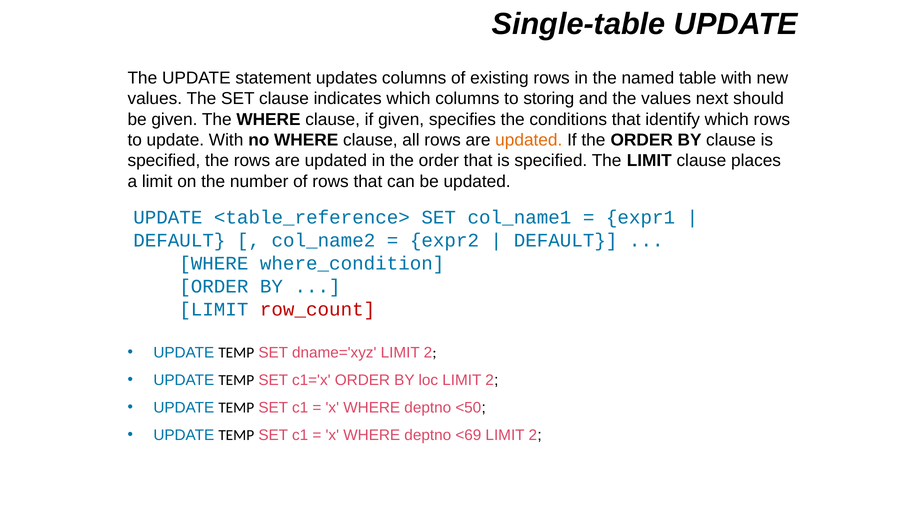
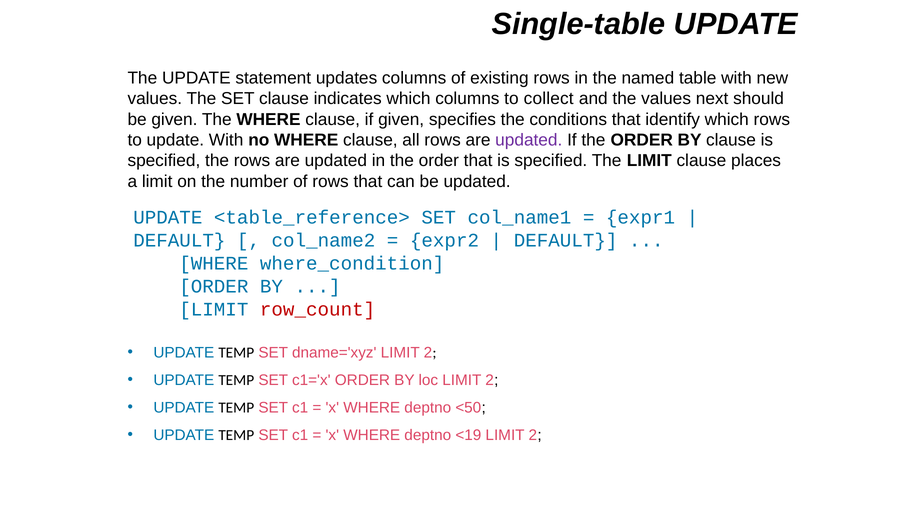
storing: storing -> collect (549, 99)
updated colour: orange -> purple (529, 140)
<69: <69 -> <19 (468, 436)
